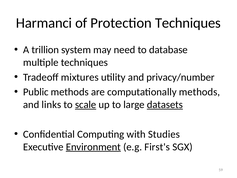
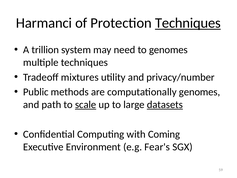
Techniques underline: none -> present (188, 23)
to database: database -> genomes (168, 50)
computationally methods: methods -> genomes (200, 92)
links: links -> path (51, 105)
Studies: Studies -> Coming (164, 134)
Environment underline: present -> none (93, 147)
First's: First's -> Fear's (157, 147)
